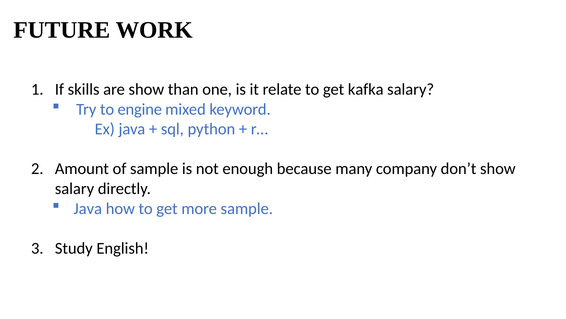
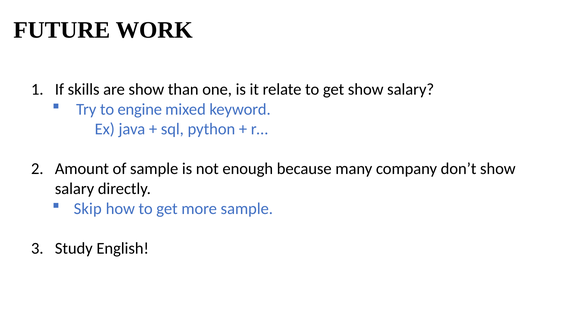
get kafka: kafka -> show (366, 89)
Java: Java -> Skip (88, 208)
